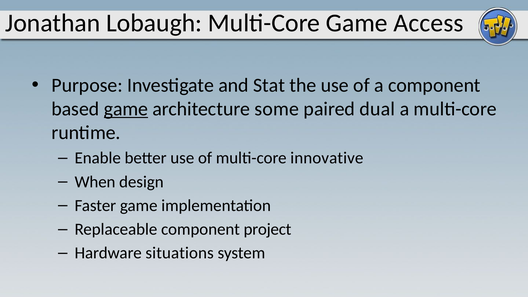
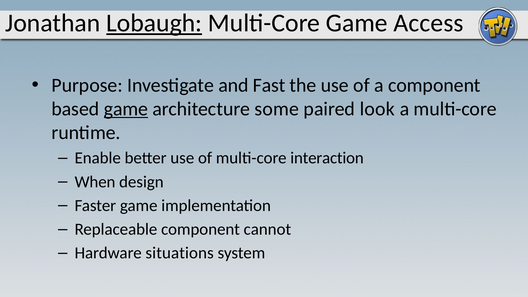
Lobaugh underline: none -> present (154, 23)
Stat: Stat -> Fast (269, 85)
dual: dual -> look (377, 109)
innovative: innovative -> interaction (327, 158)
project: project -> cannot (267, 229)
